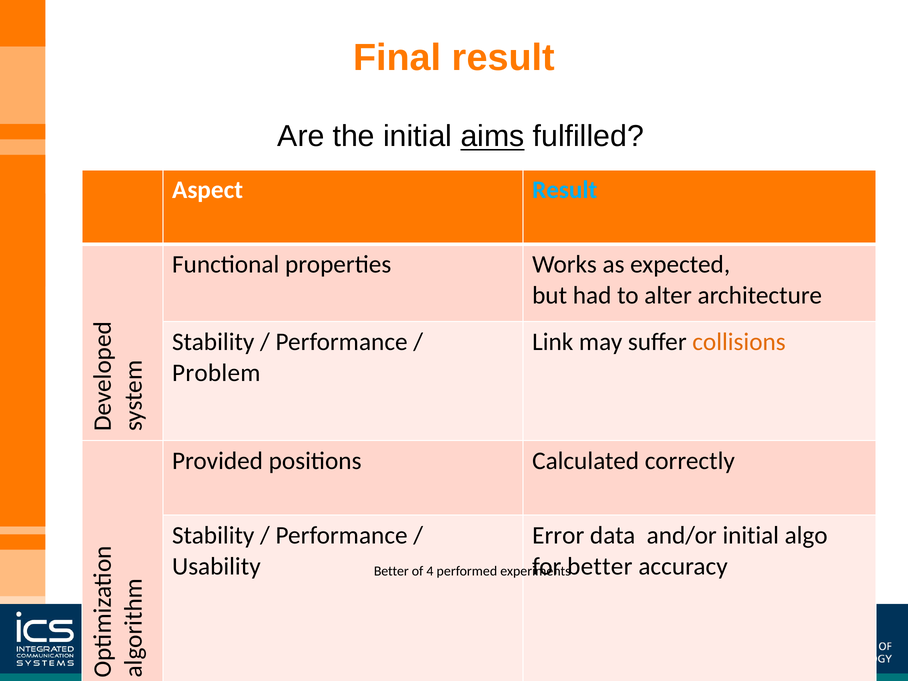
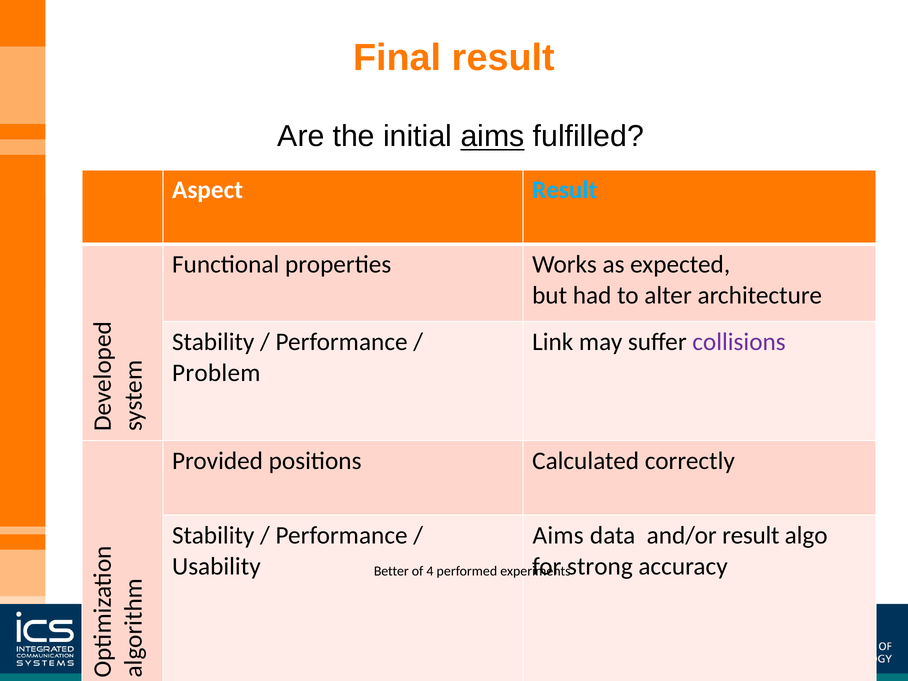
collisions colour: orange -> purple (739, 342)
Error: Error -> Aims (558, 535)
and/or initial: initial -> result (751, 535)
better: better -> strong (600, 566)
